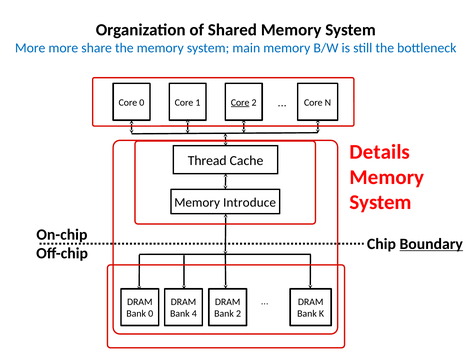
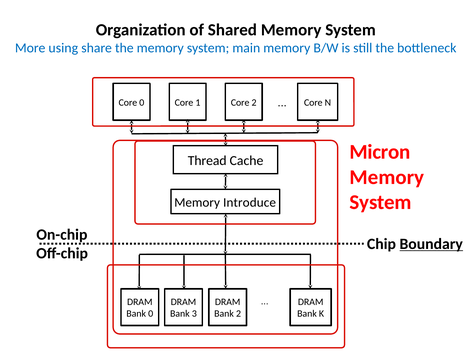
More more: more -> using (63, 48)
Core underline: present -> none (240, 103)
Details: Details -> Micron (380, 152)
4: 4 -> 3 (194, 314)
